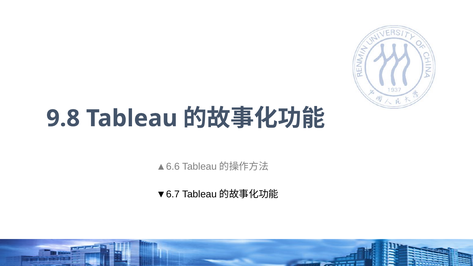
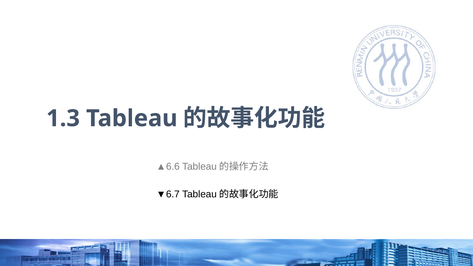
9.8: 9.8 -> 1.3 (63, 118)
